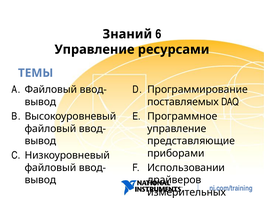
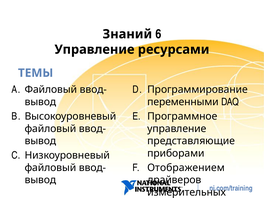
поставляемых: поставляемых -> переменными (183, 102)
Использовании: Использовании -> Отображением (186, 168)
